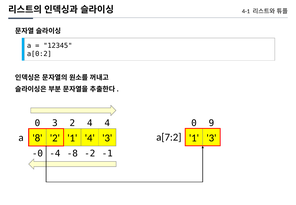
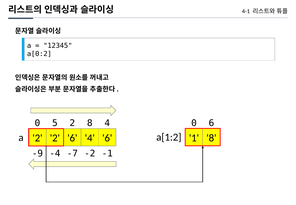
0 3: 3 -> 5 (55, 123)
2 4: 4 -> 8 (90, 123)
0 9: 9 -> 6 (211, 123)
a[7:2: a[7:2 -> a[1:2 (169, 137)
1 3: 3 -> 8 (211, 138)
8: 8 -> 2 (37, 138)
2 1: 1 -> 6 (72, 138)
4 3: 3 -> 6 (107, 138)
-0: -0 -> -9 (37, 153)
-8: -8 -> -7 (72, 153)
